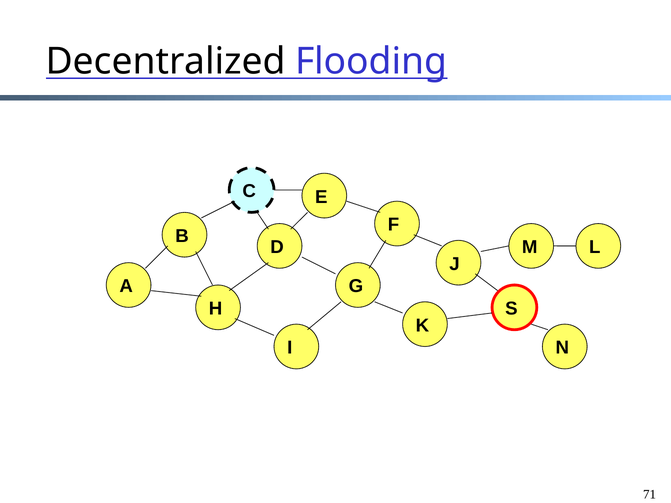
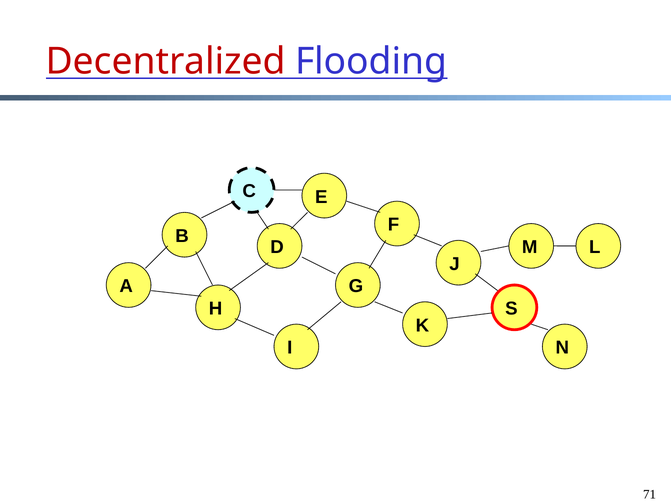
Decentralized colour: black -> red (166, 61)
